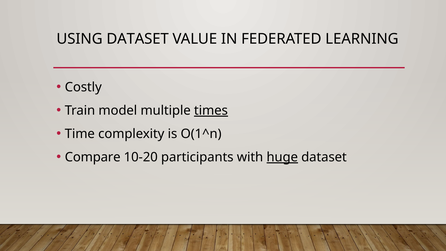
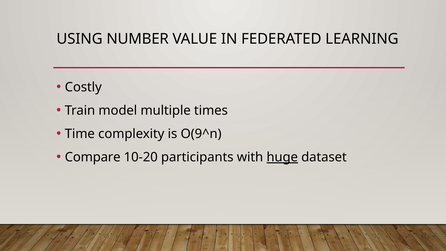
USING DATASET: DATASET -> NUMBER (138, 39)
times underline: present -> none (211, 111)
O(1^n: O(1^n -> O(9^n (201, 134)
